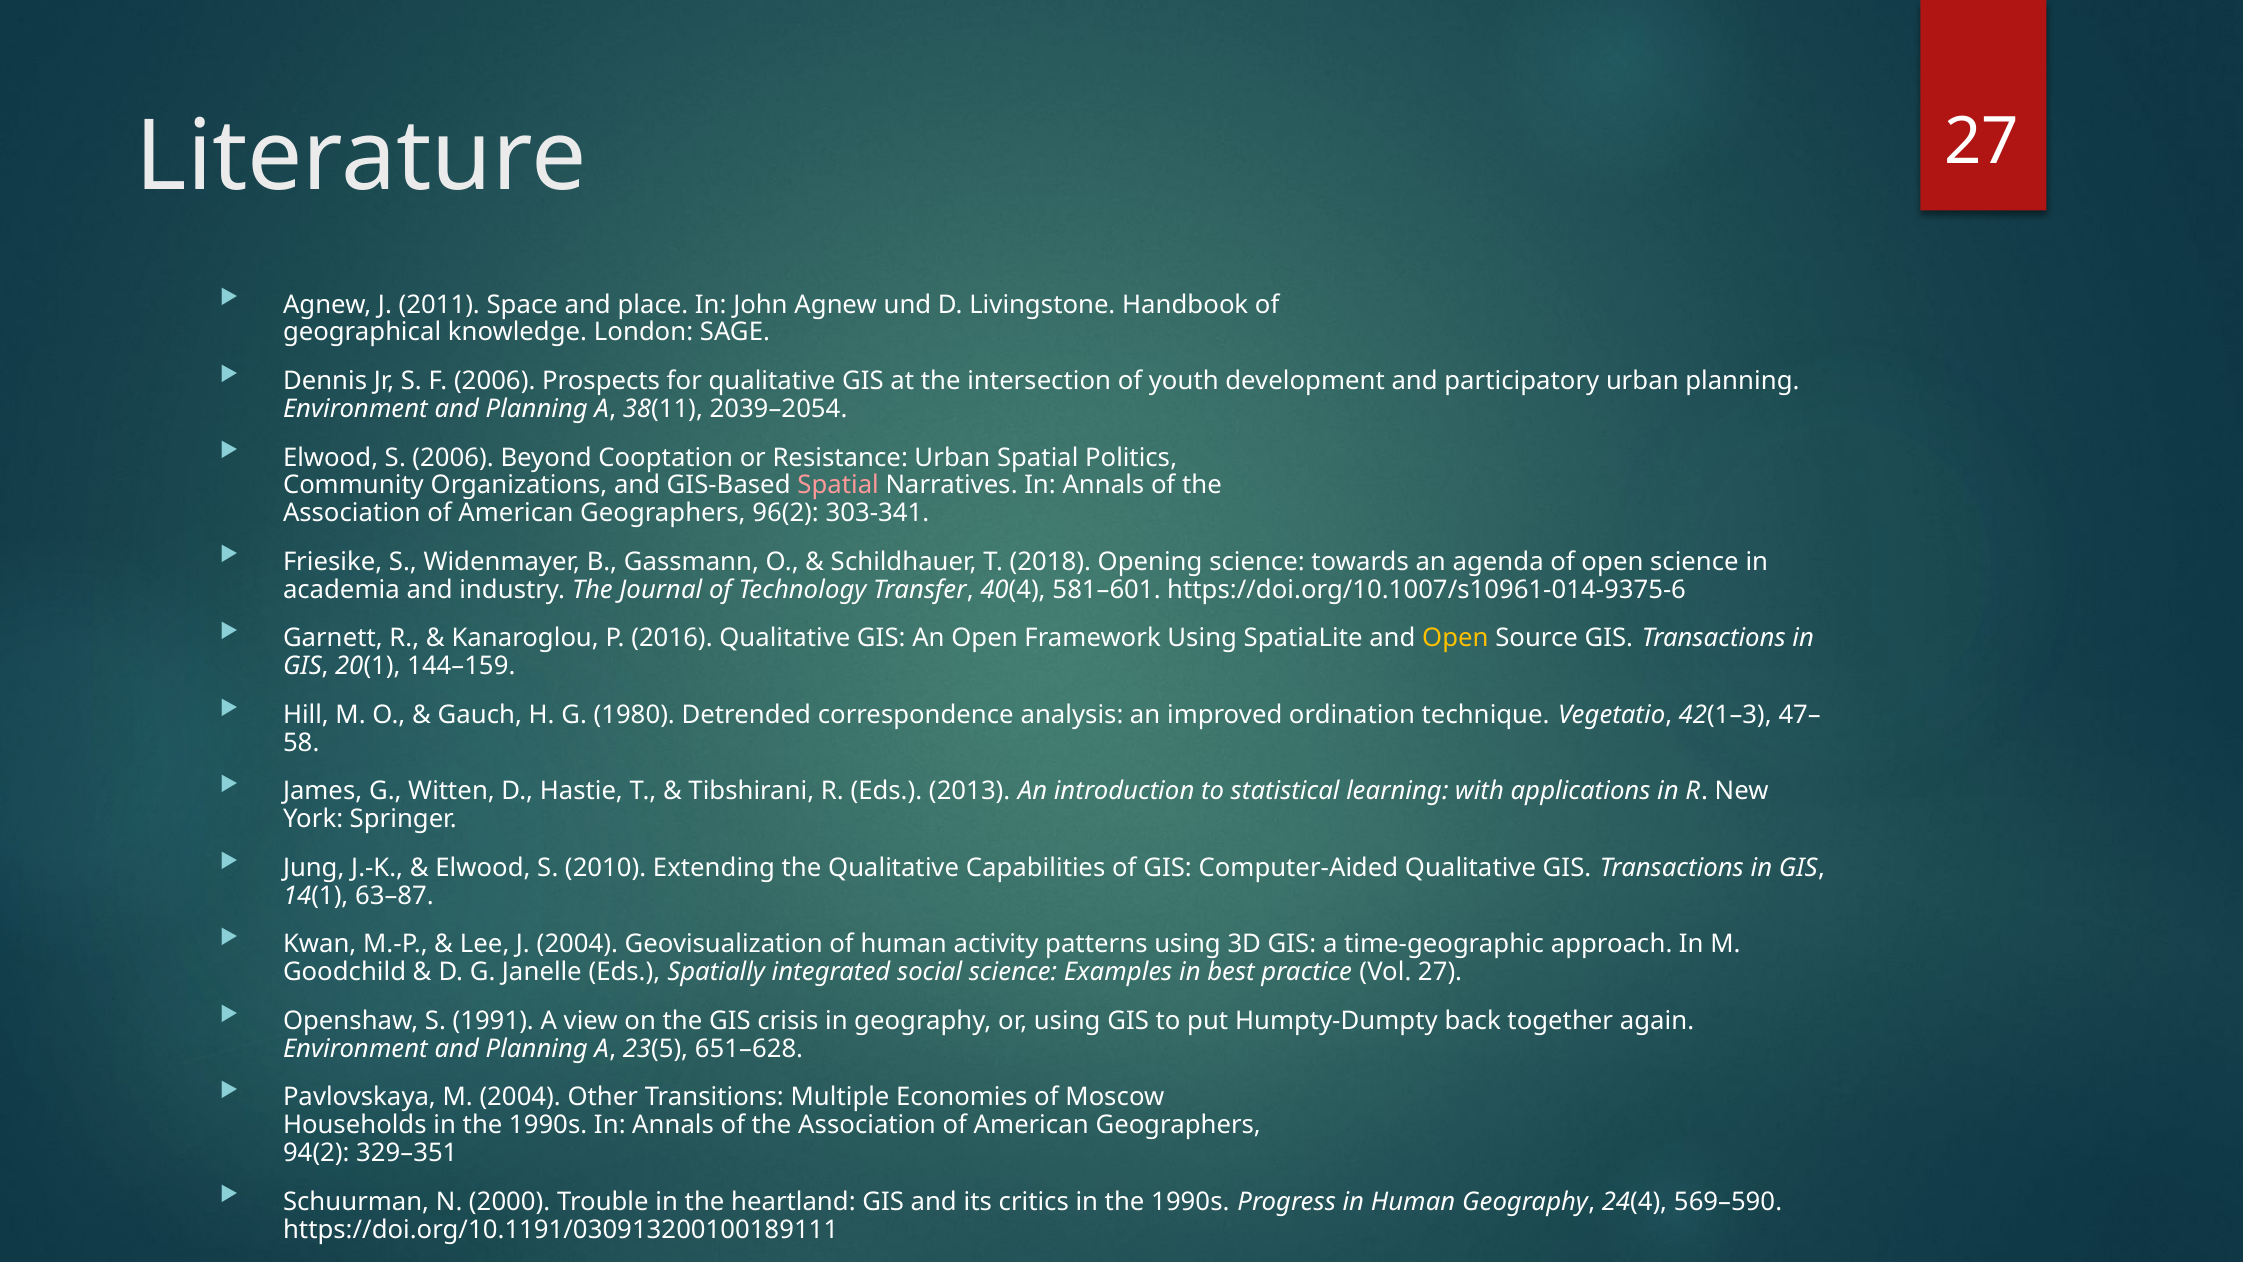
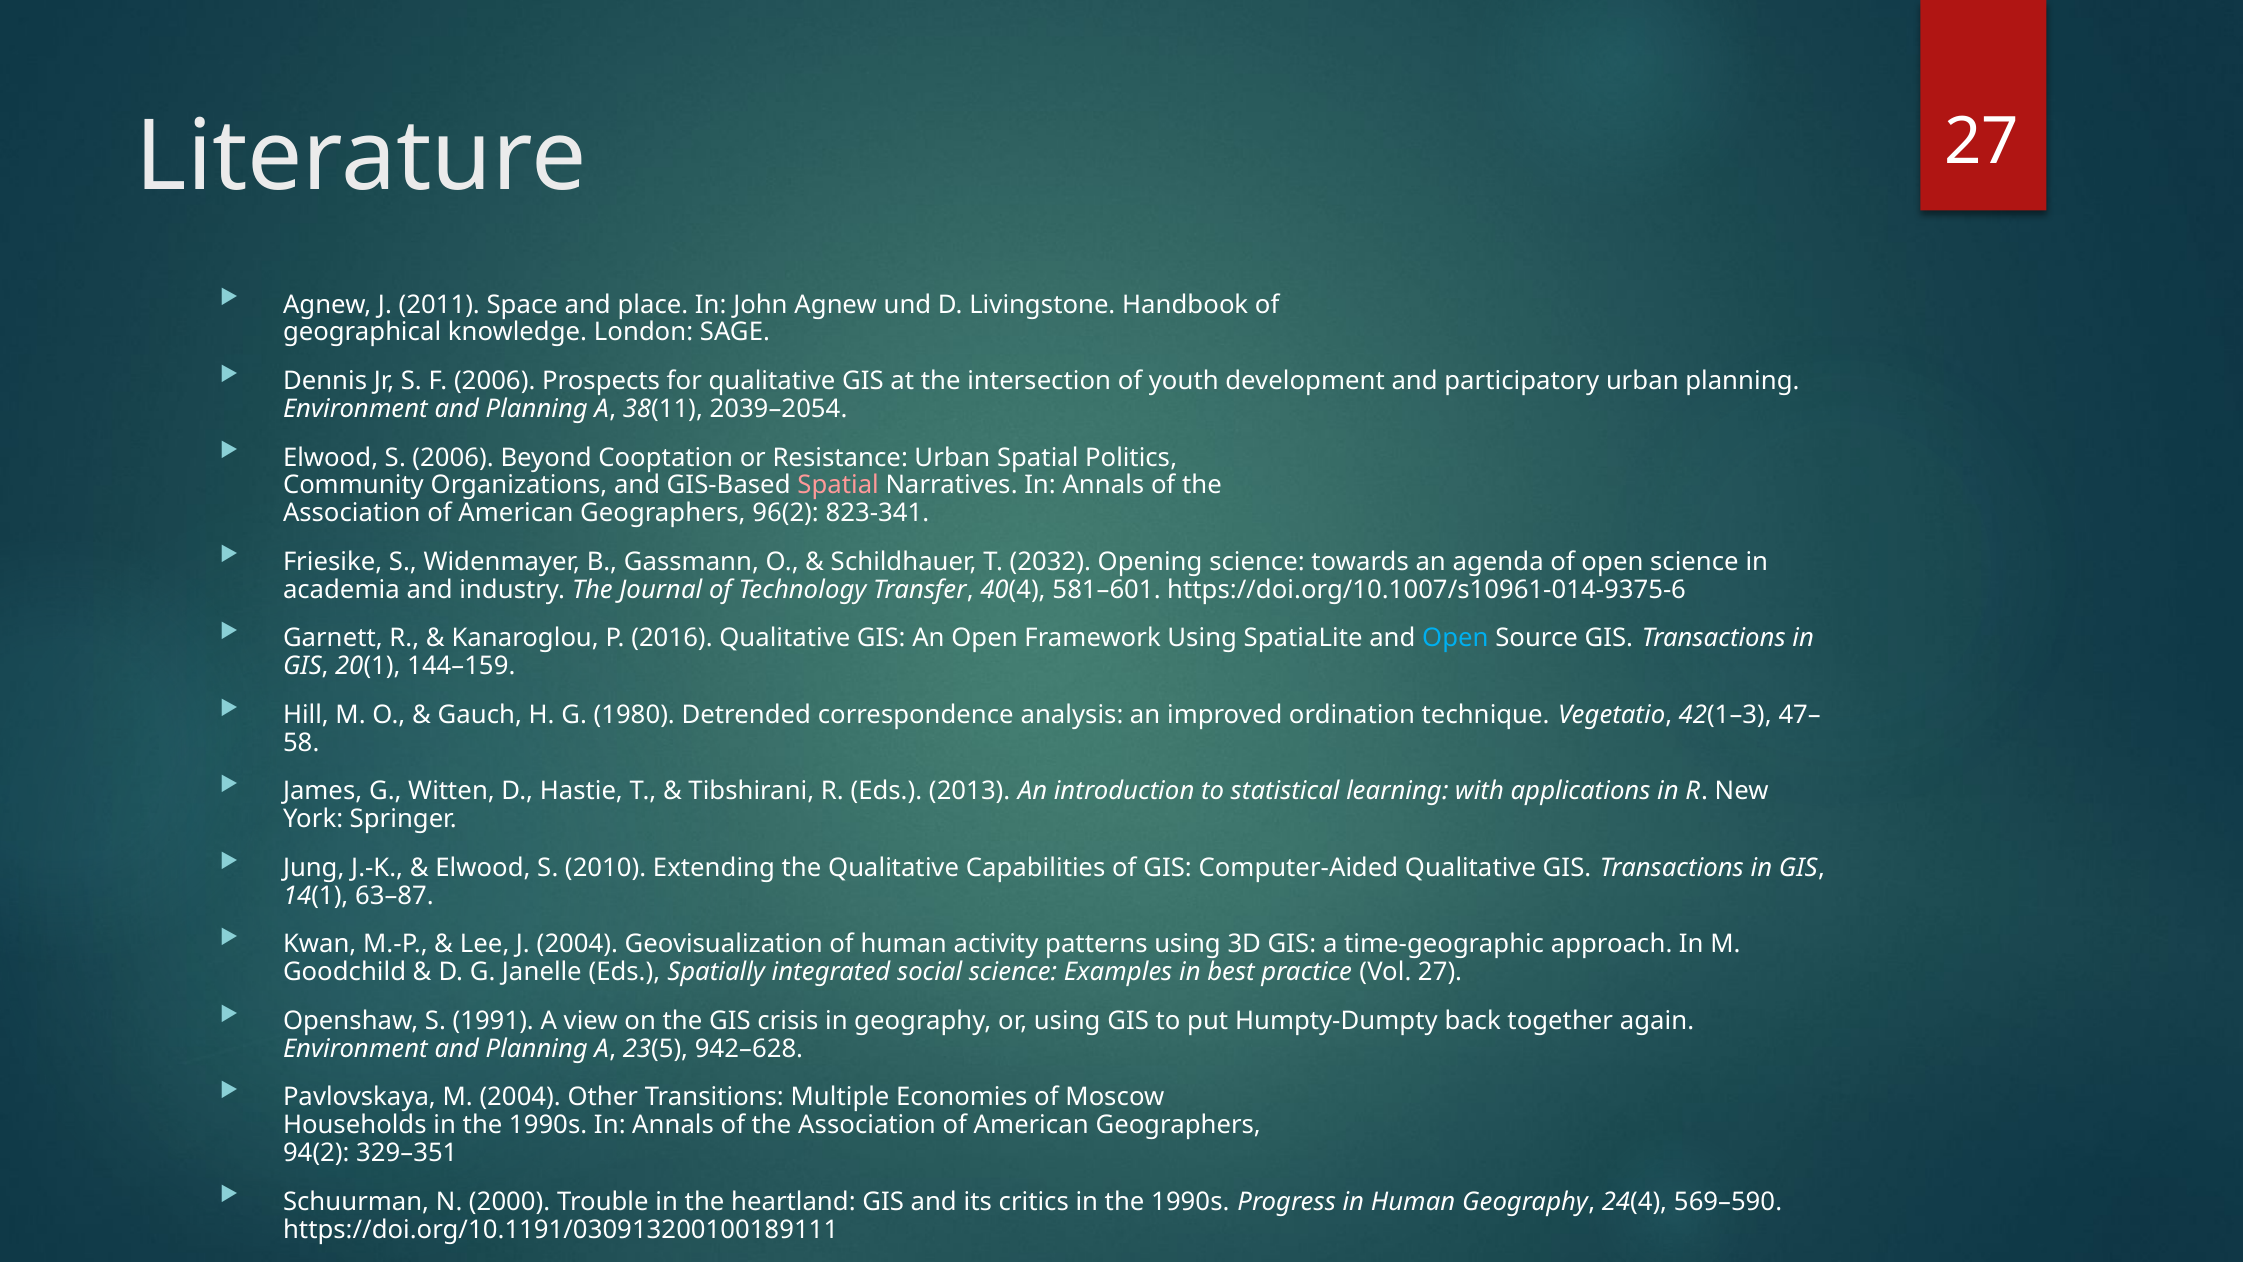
303-341: 303-341 -> 823-341 (877, 513)
2018: 2018 -> 2032 (1050, 562)
Open colour: yellow -> light blue (1455, 638)
651–628: 651–628 -> 942–628 (749, 1048)
